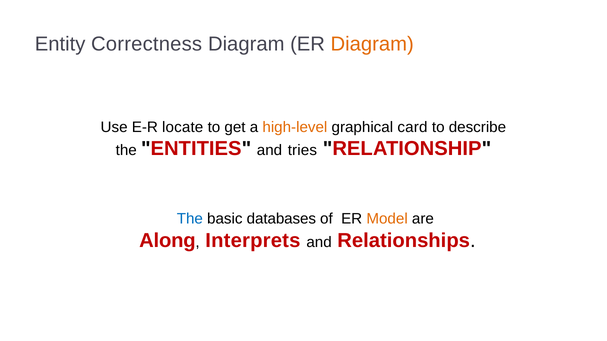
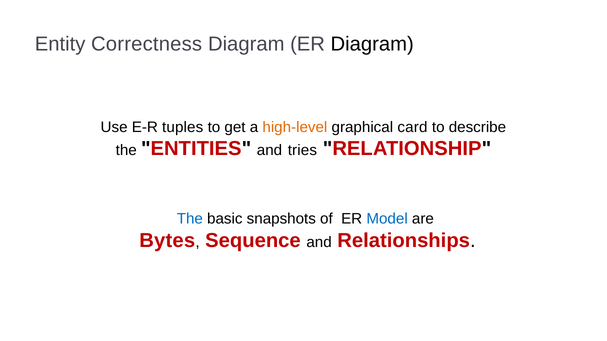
Diagram colour: orange -> black (372, 44)
locate: locate -> tuples (183, 127)
databases: databases -> snapshots (281, 219)
Model colour: orange -> blue (387, 219)
Along: Along -> Bytes (167, 241)
Interprets: Interprets -> Sequence (253, 241)
